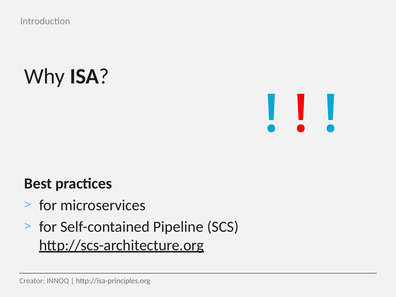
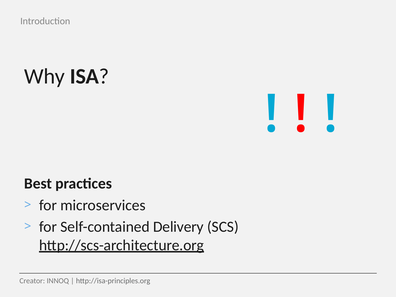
Pipeline: Pipeline -> Delivery (178, 227)
